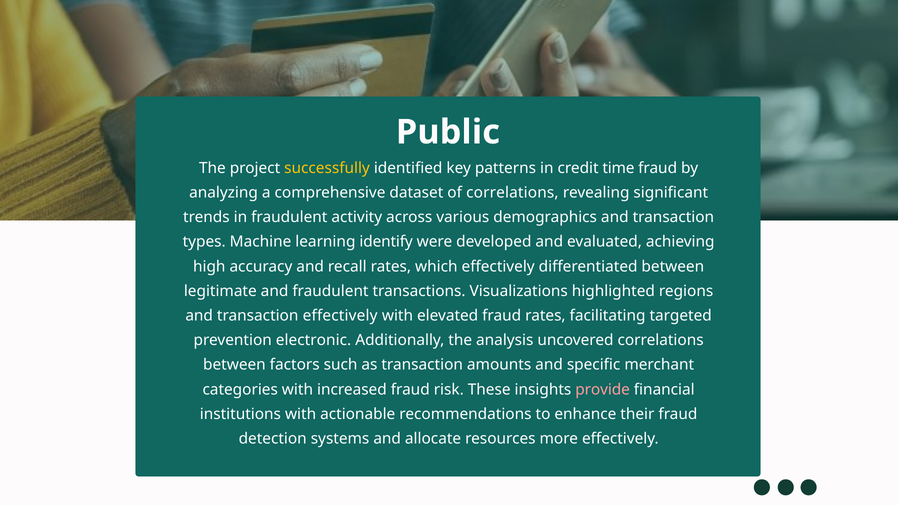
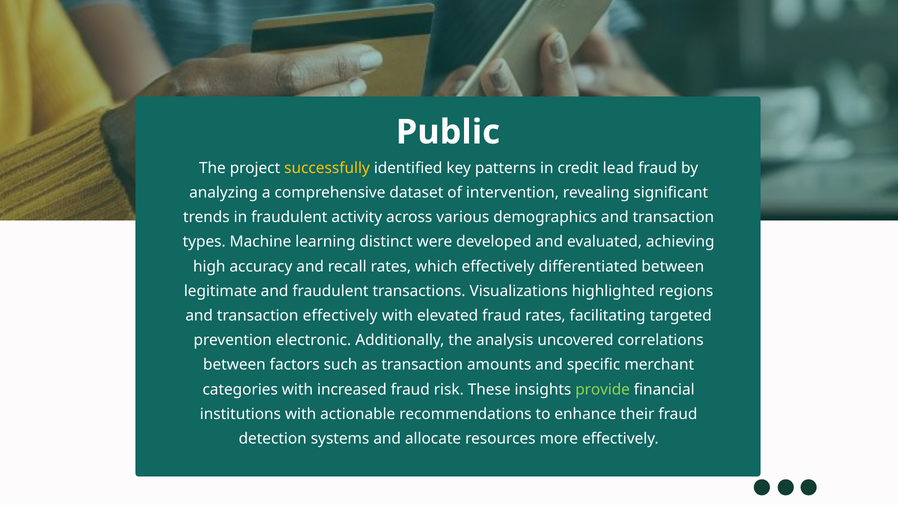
time: time -> lead (618, 168)
of correlations: correlations -> intervention (512, 193)
identify: identify -> distinct (386, 242)
provide colour: pink -> light green (603, 390)
